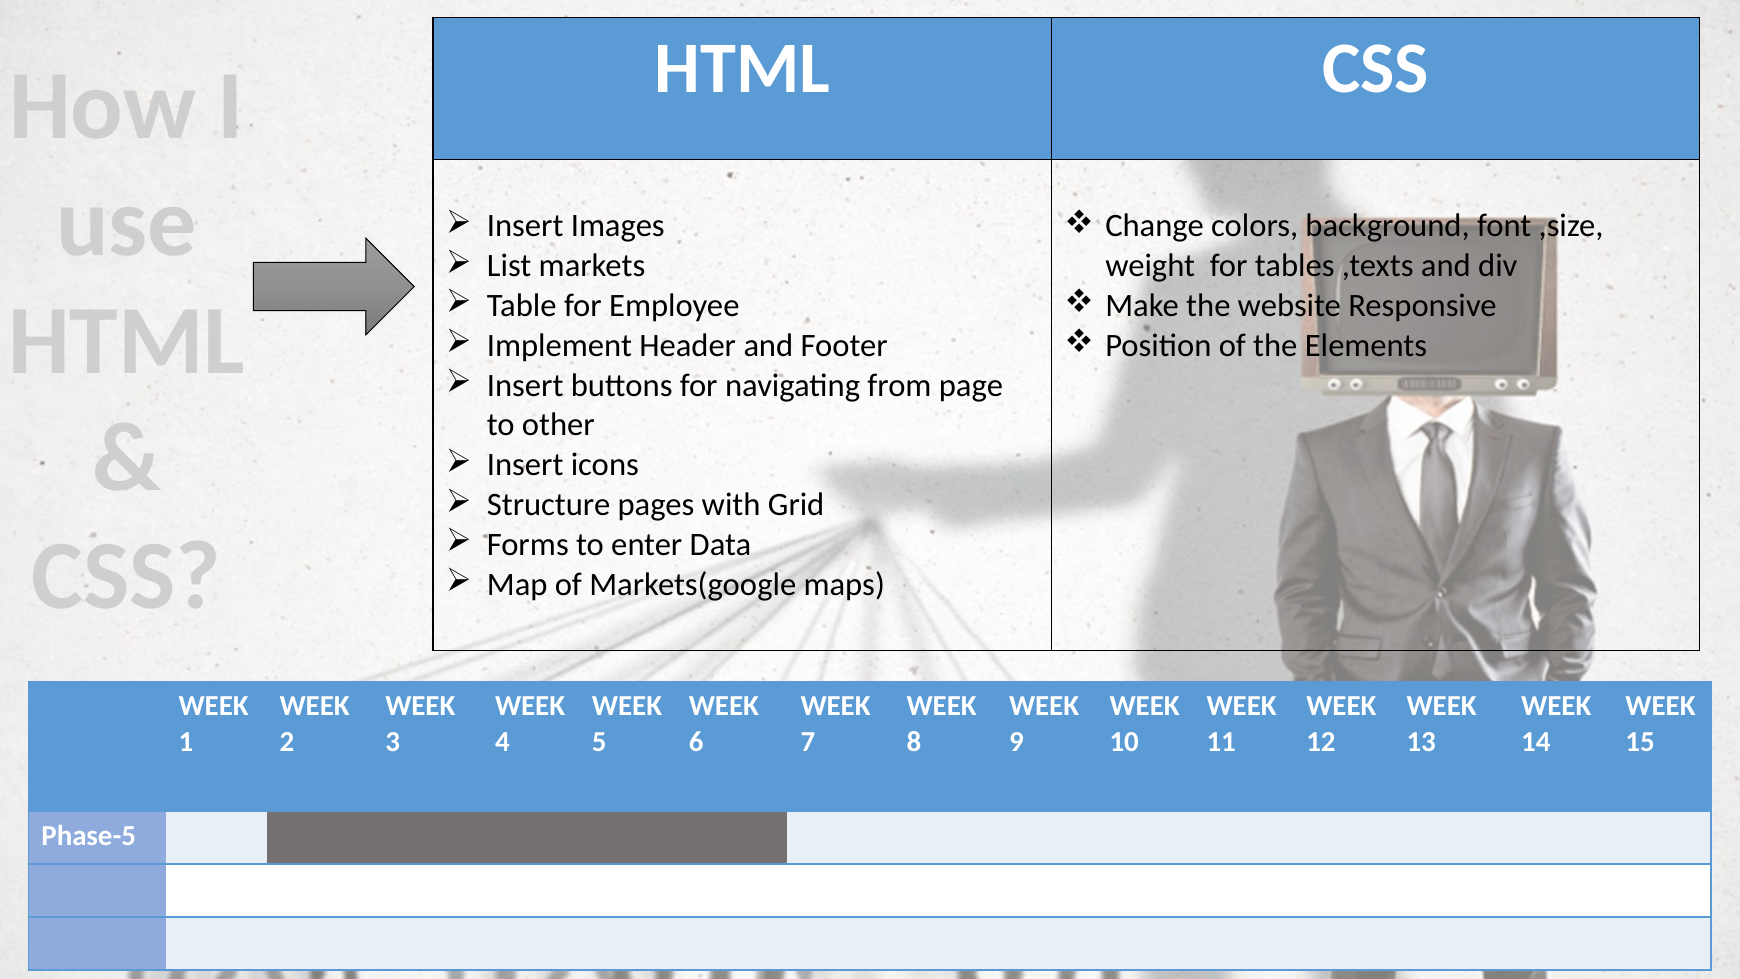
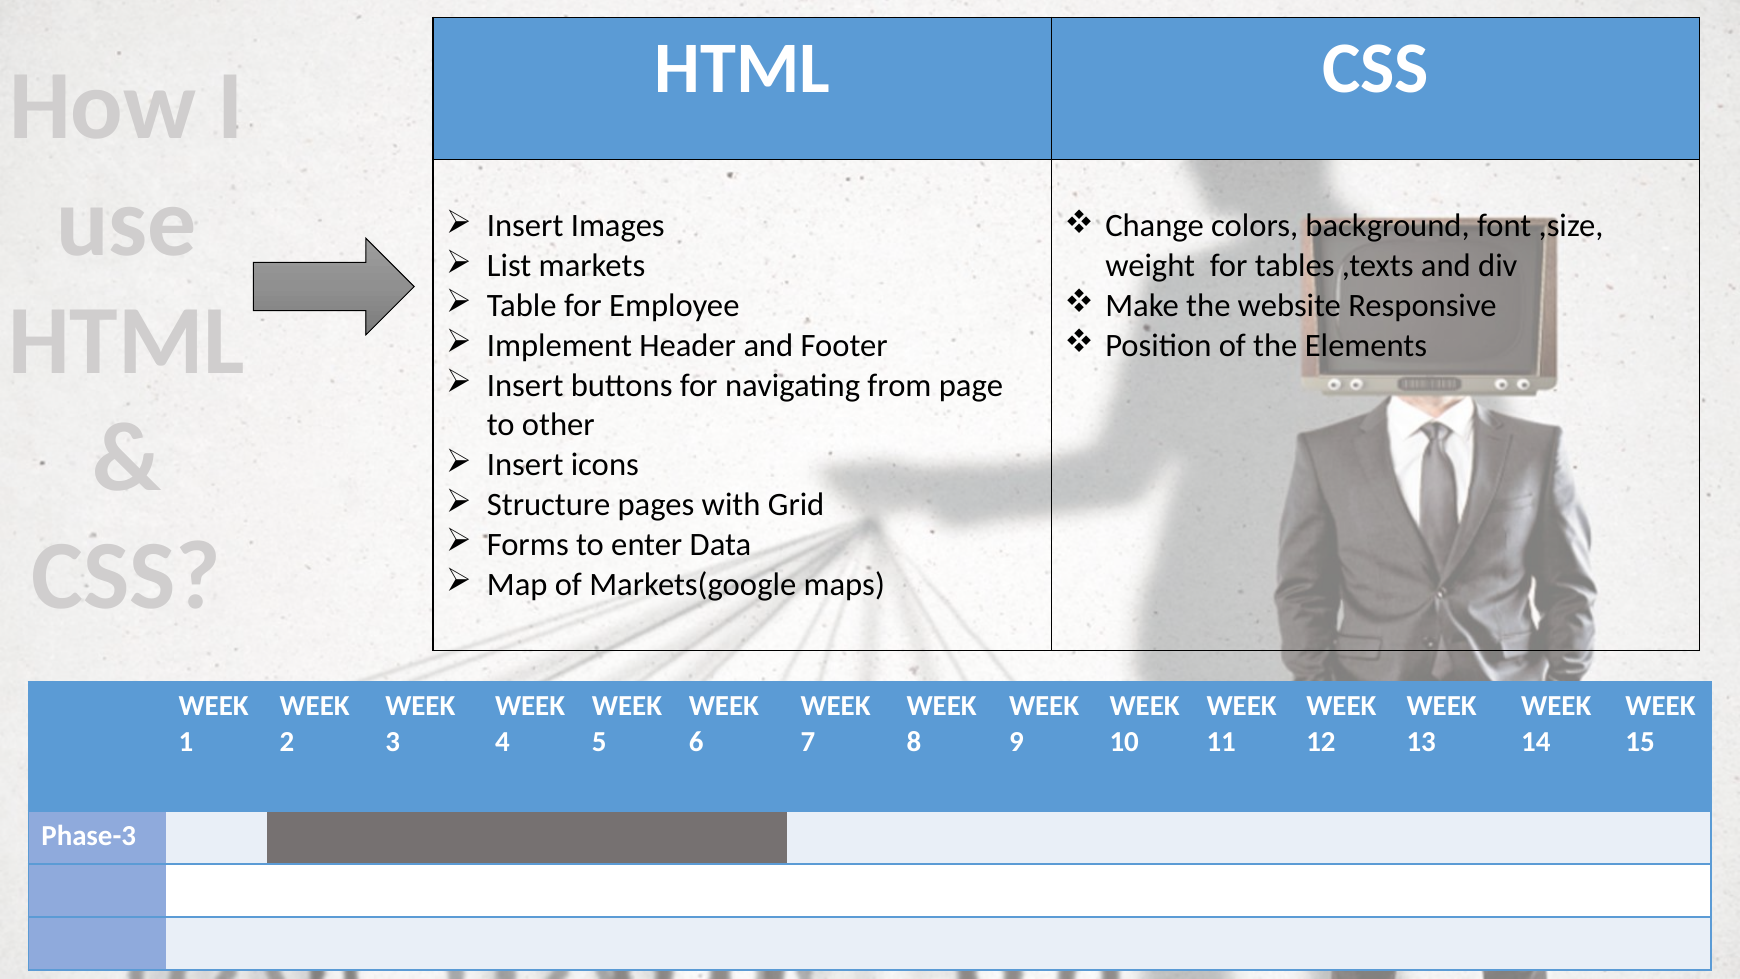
Phase-5: Phase-5 -> Phase-3 (89, 835)
